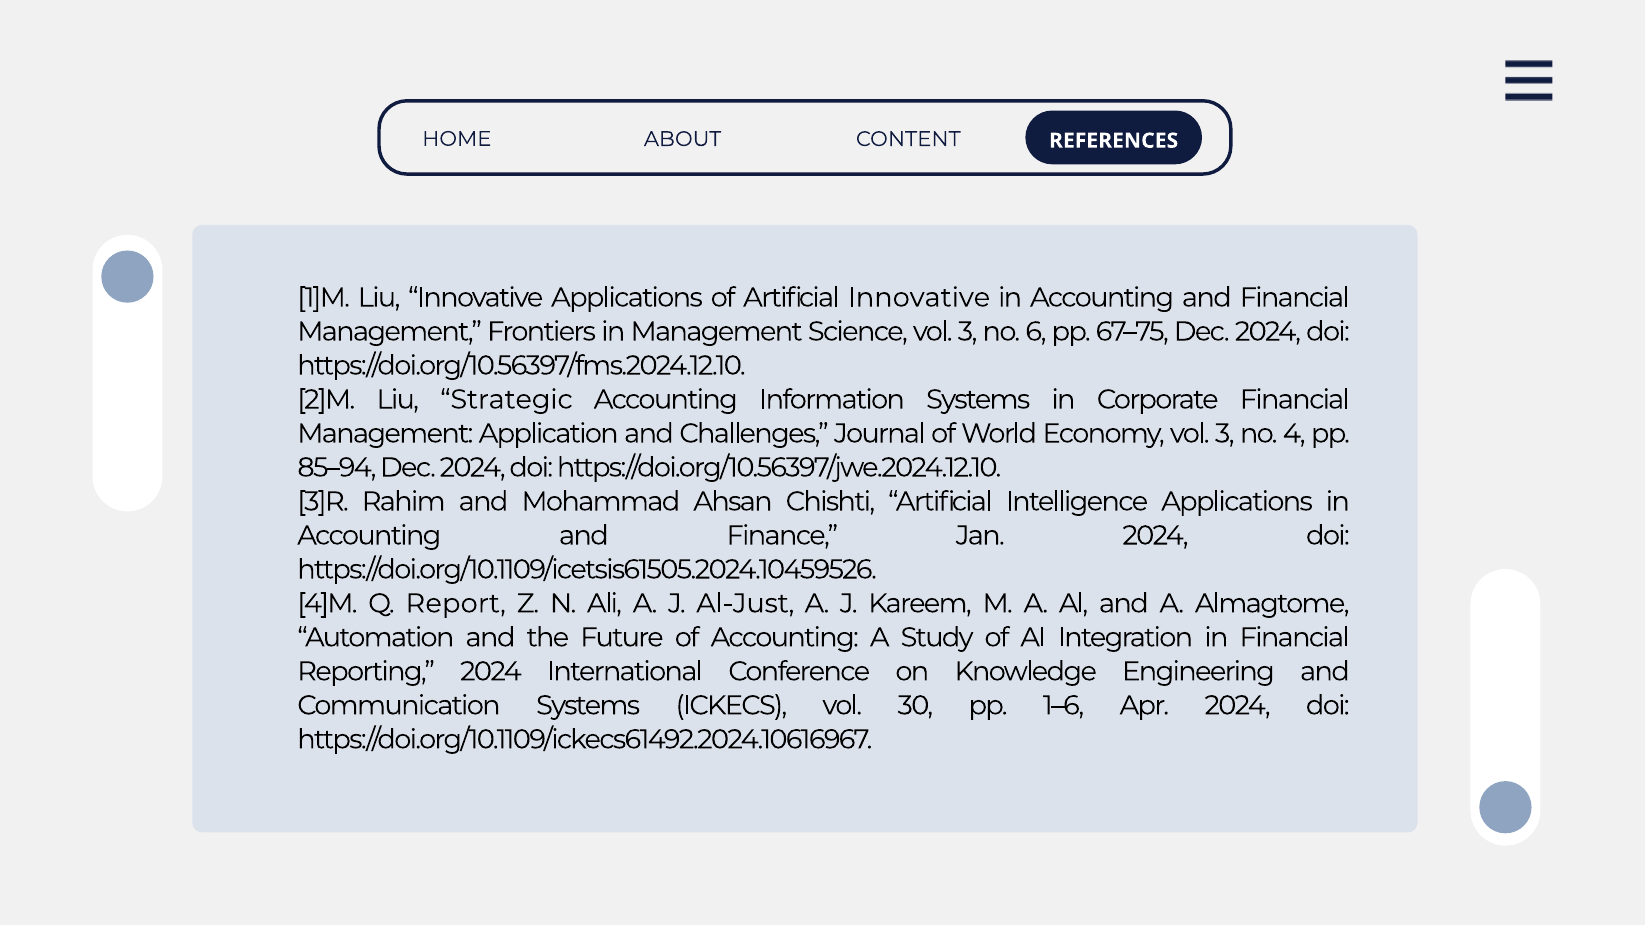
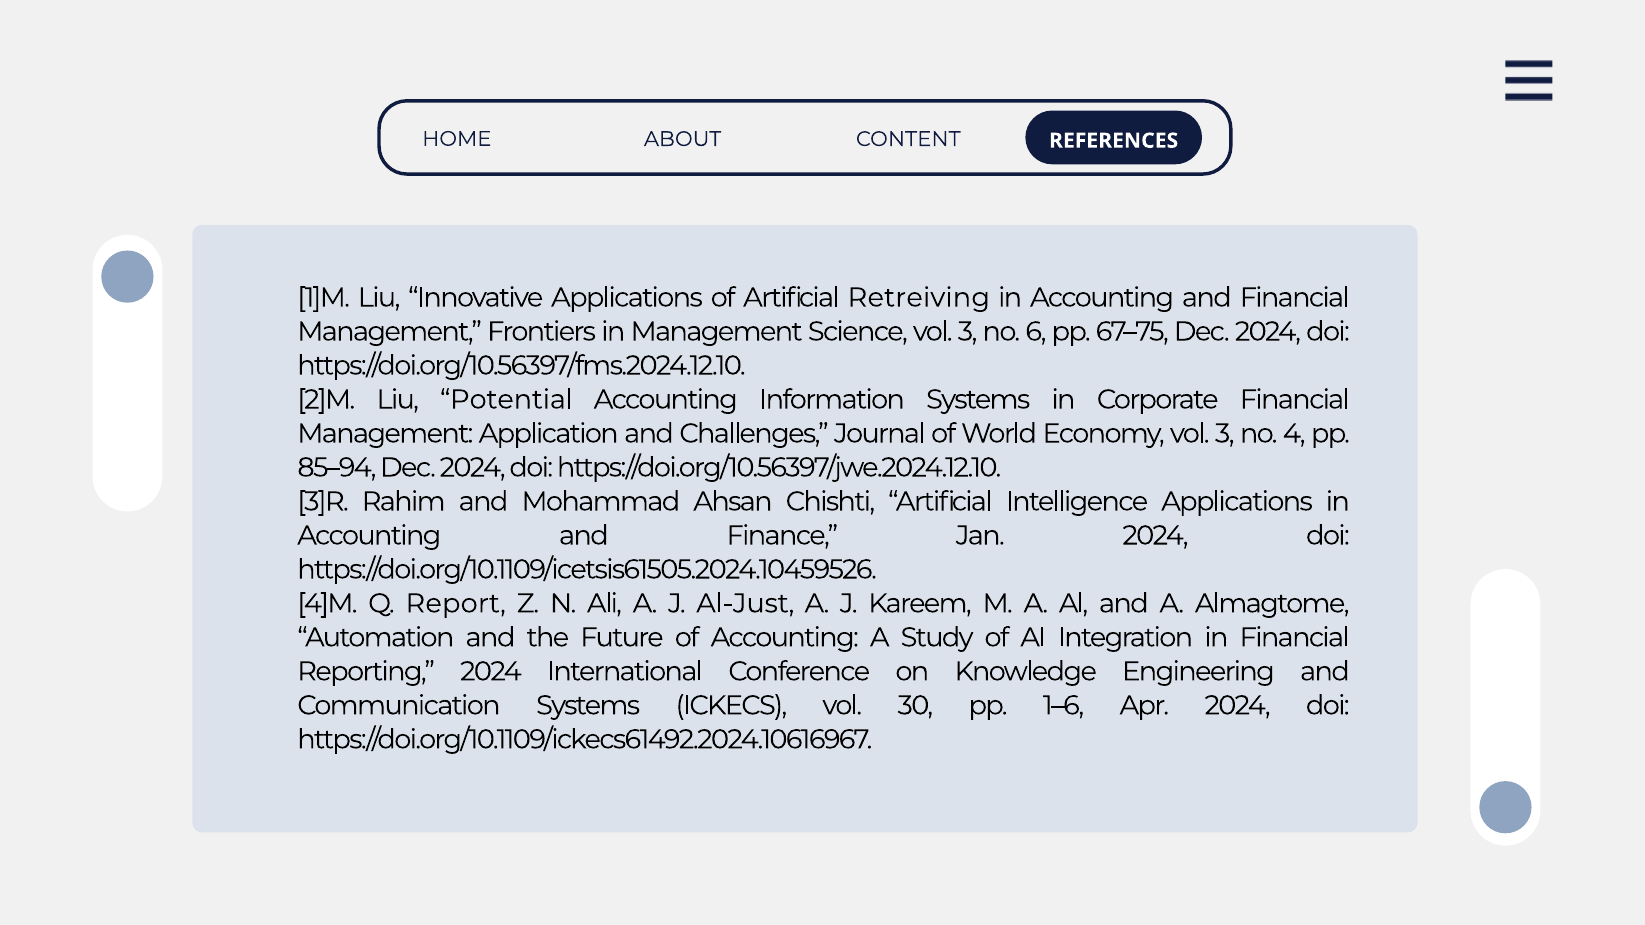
Artificial Innovative: Innovative -> Retreiving (919, 298)
Strategic: Strategic -> Potential (507, 400)
